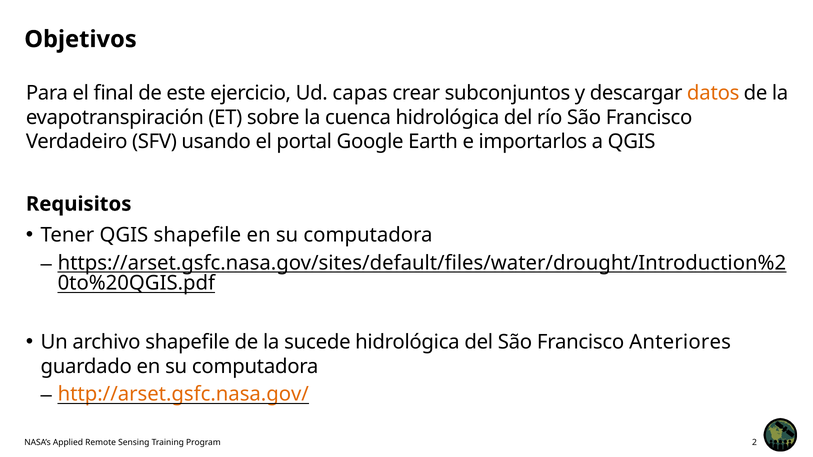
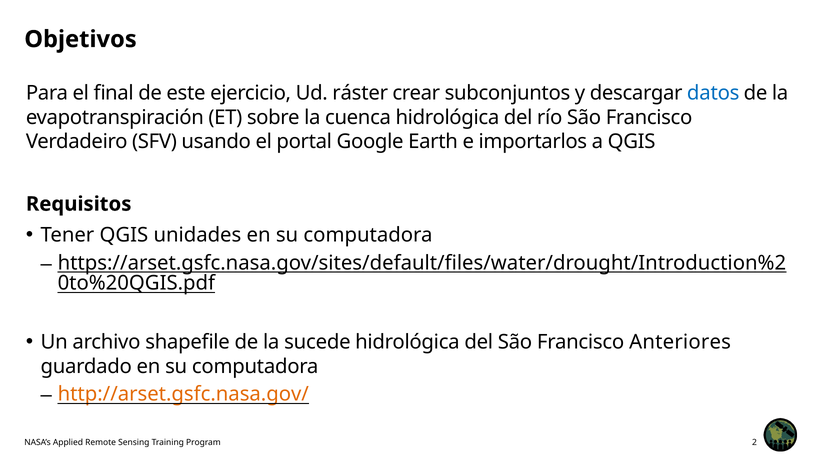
capas: capas -> ráster (360, 93)
datos colour: orange -> blue (713, 93)
QGIS shapefile: shapefile -> unidades (197, 235)
